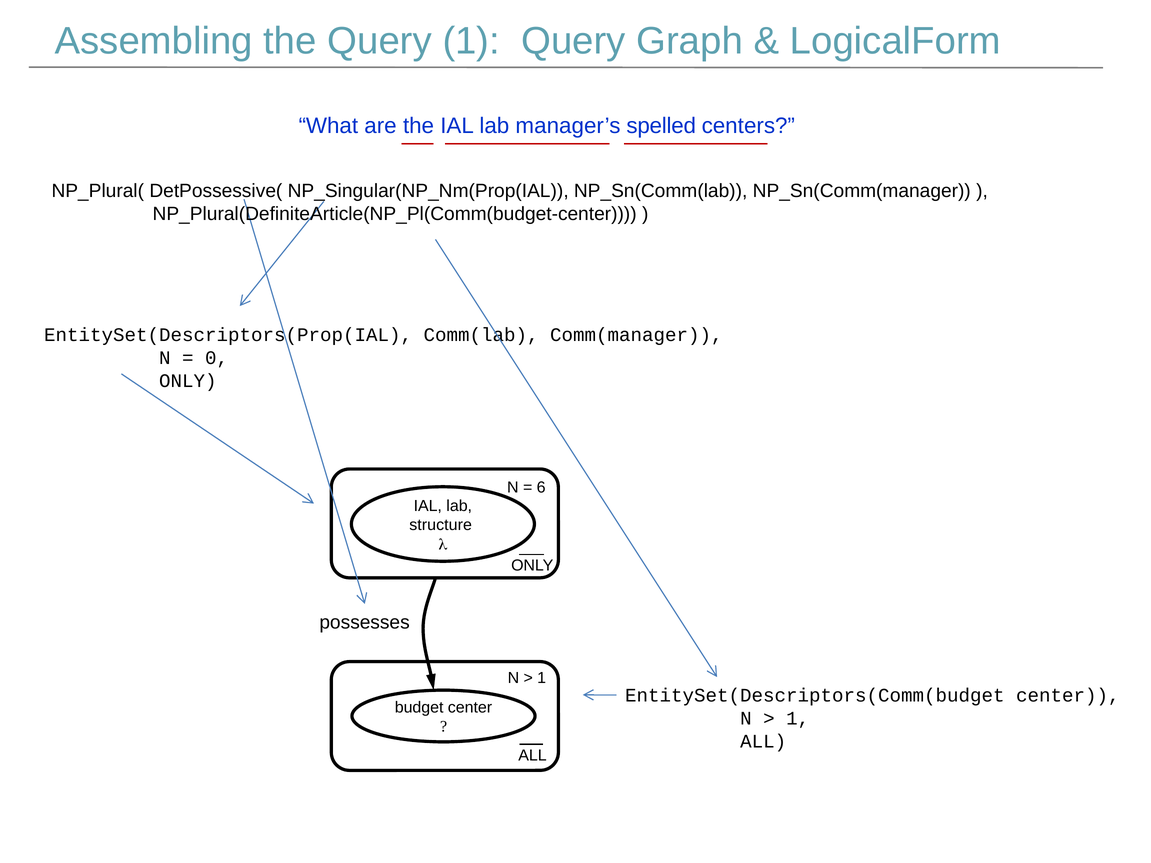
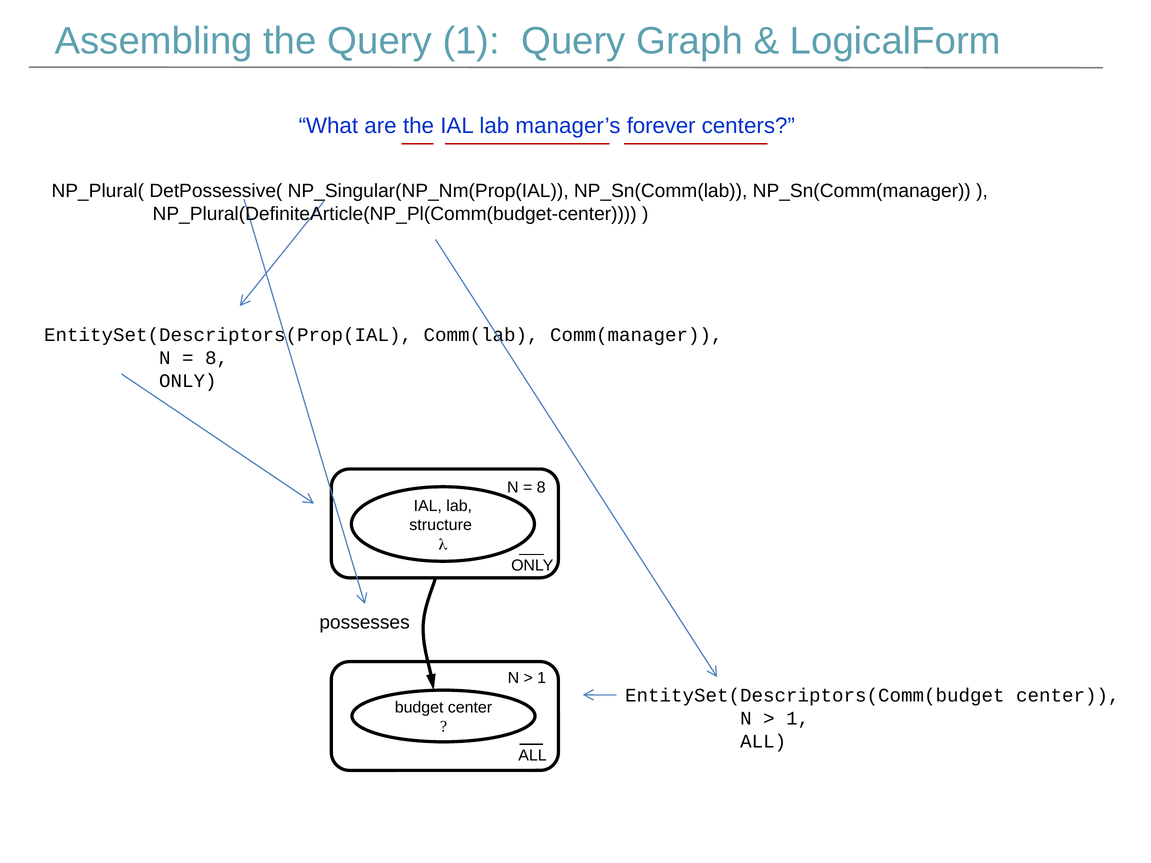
spelled: spelled -> forever (661, 126)
0: 0 -> 8 (217, 358)
6: 6 -> 8 (541, 488)
